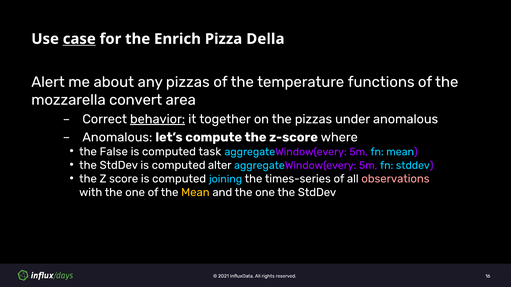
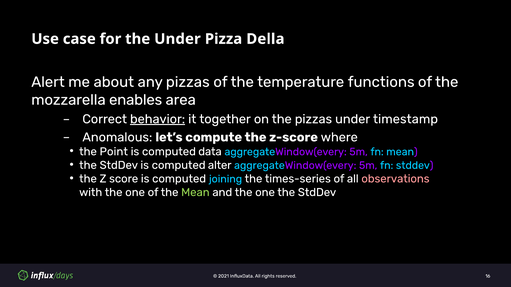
case underline: present -> none (79, 39)
the Enrich: Enrich -> Under (177, 39)
convert: convert -> enables (136, 100)
under anomalous: anomalous -> timestamp (405, 119)
False: False -> Point (114, 152)
task: task -> data (210, 152)
Mean colour: yellow -> light green (195, 193)
